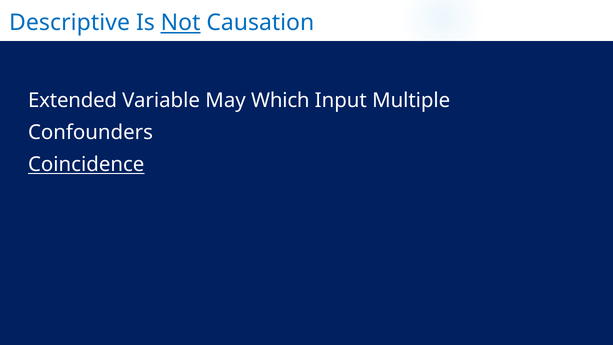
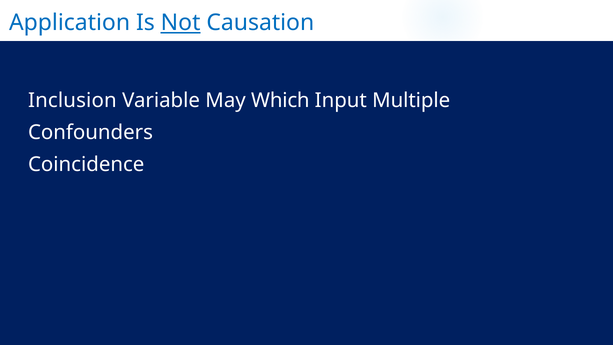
Descriptive: Descriptive -> Application (70, 23)
Extended: Extended -> Inclusion (72, 100)
Coincidence underline: present -> none (86, 165)
